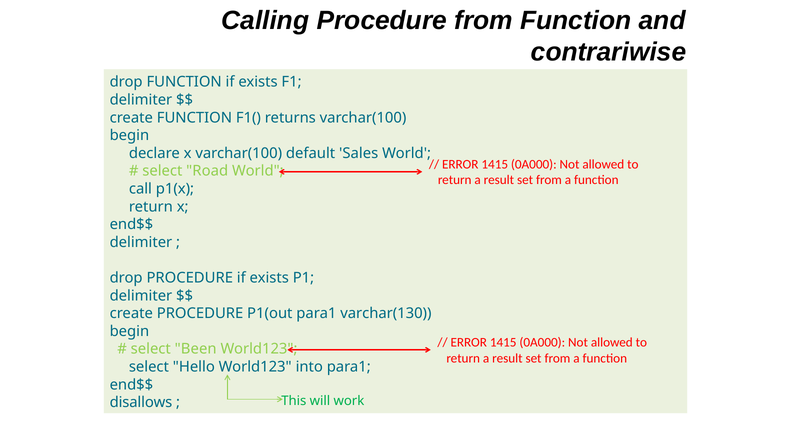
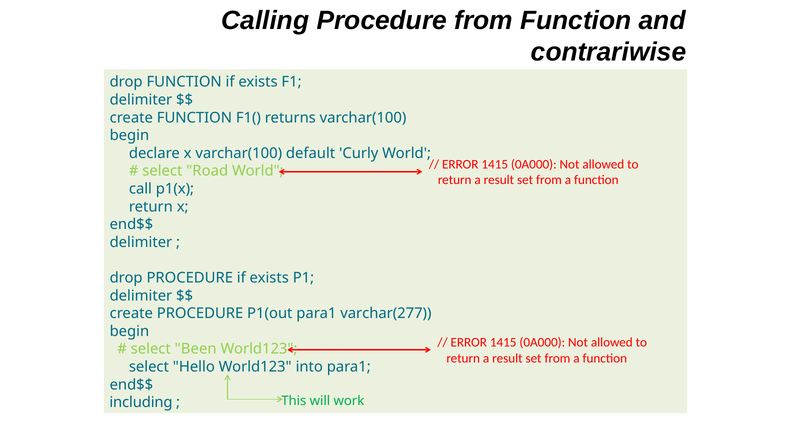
Sales: Sales -> Curly (359, 153)
varchar(130: varchar(130 -> varchar(277 (386, 313)
disallows: disallows -> including (141, 402)
